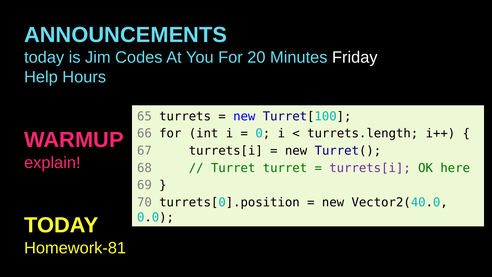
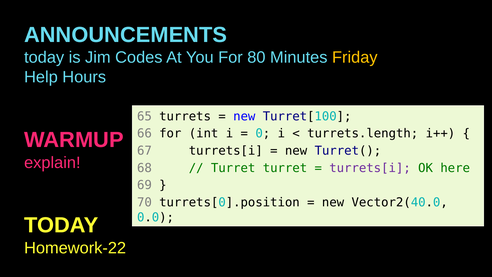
20: 20 -> 80 (256, 57)
Friday colour: white -> yellow (355, 57)
Homework-81: Homework-81 -> Homework-22 (75, 248)
